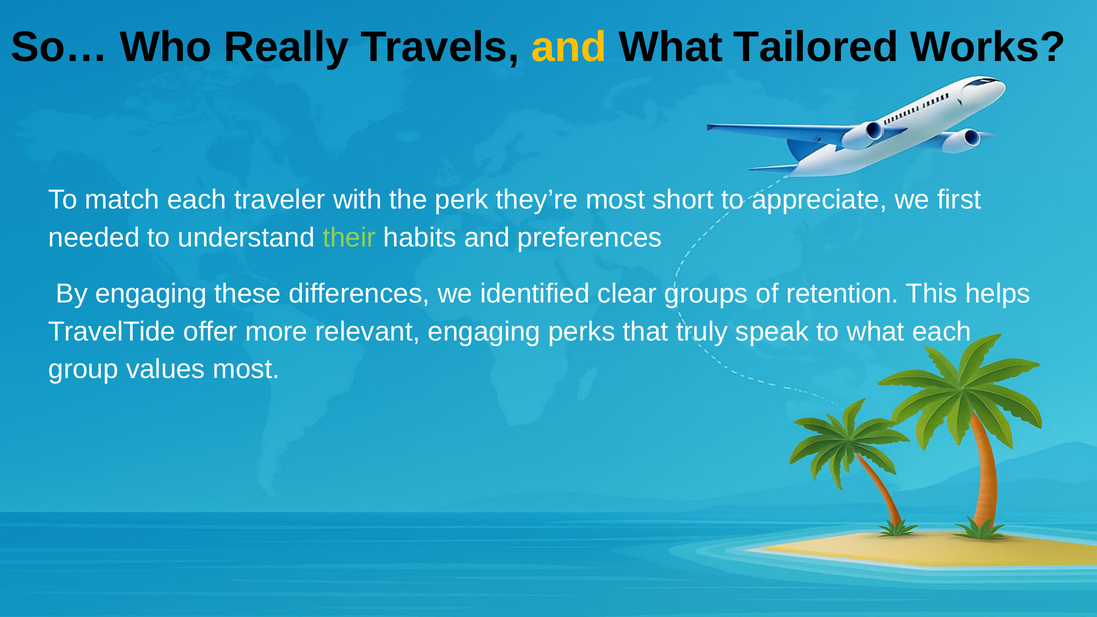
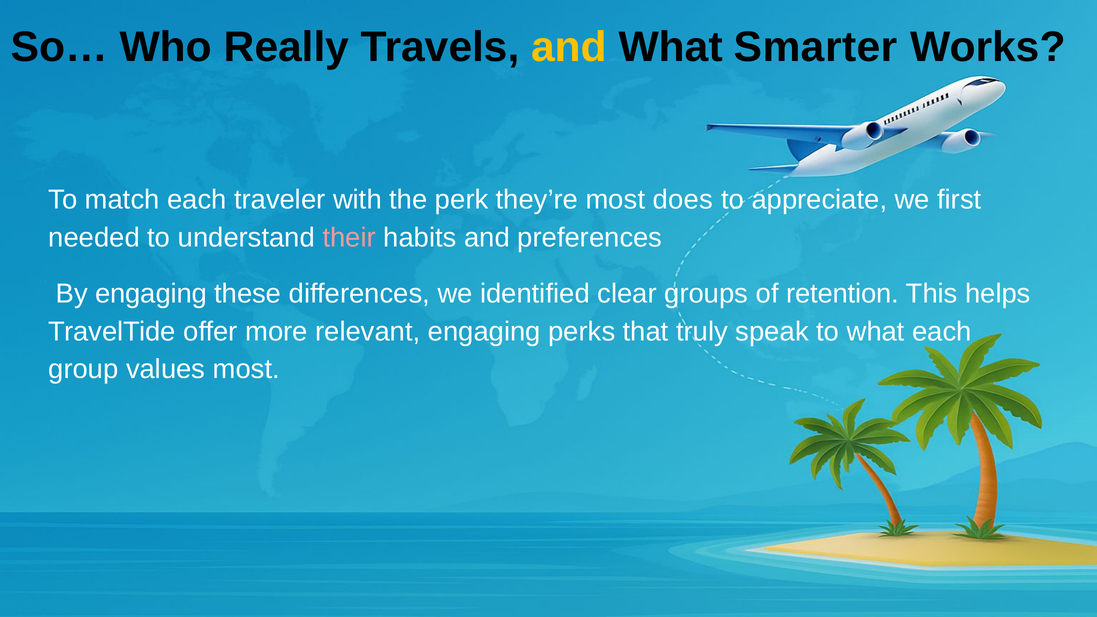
Tailored: Tailored -> Smarter (816, 47)
short: short -> does (683, 200)
their colour: light green -> pink (349, 238)
